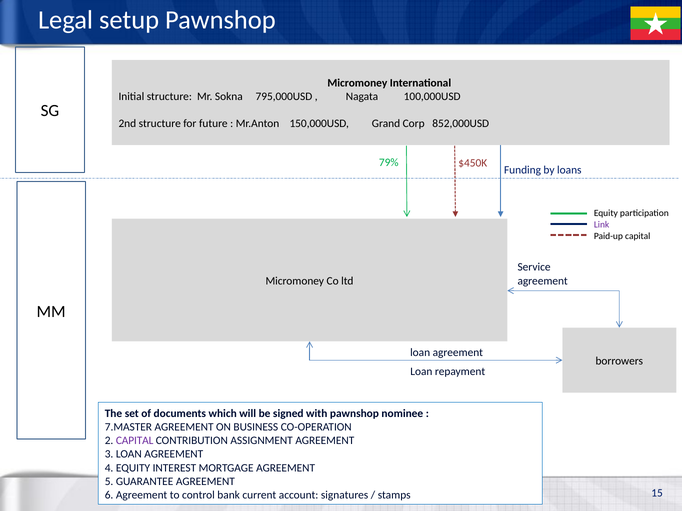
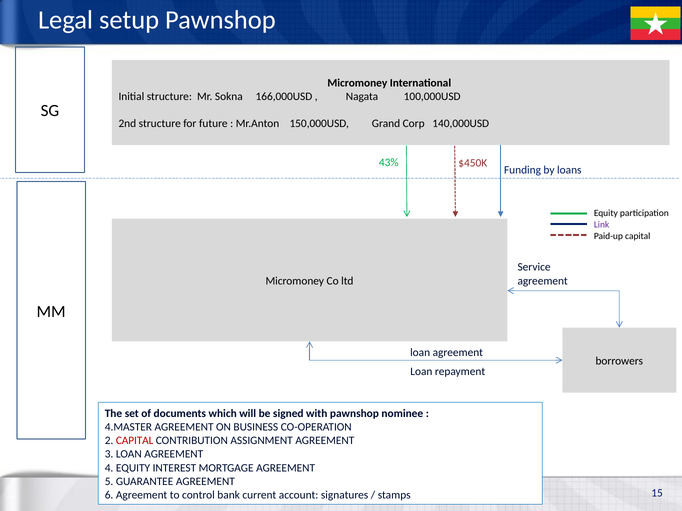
795,000USD: 795,000USD -> 166,000USD (284, 97)
852,000USD: 852,000USD -> 140,000USD (461, 124)
79%: 79% -> 43% (389, 162)
7.MASTER: 7.MASTER -> 4.MASTER (128, 427)
CAPITAL colour: purple -> red (135, 441)
